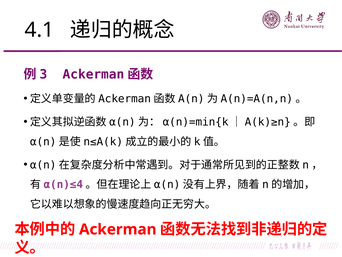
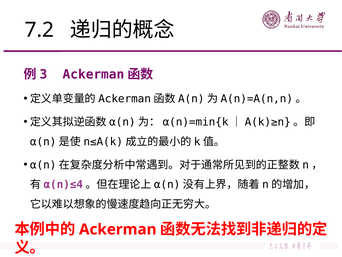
4.1: 4.1 -> 7.2 (39, 30)
